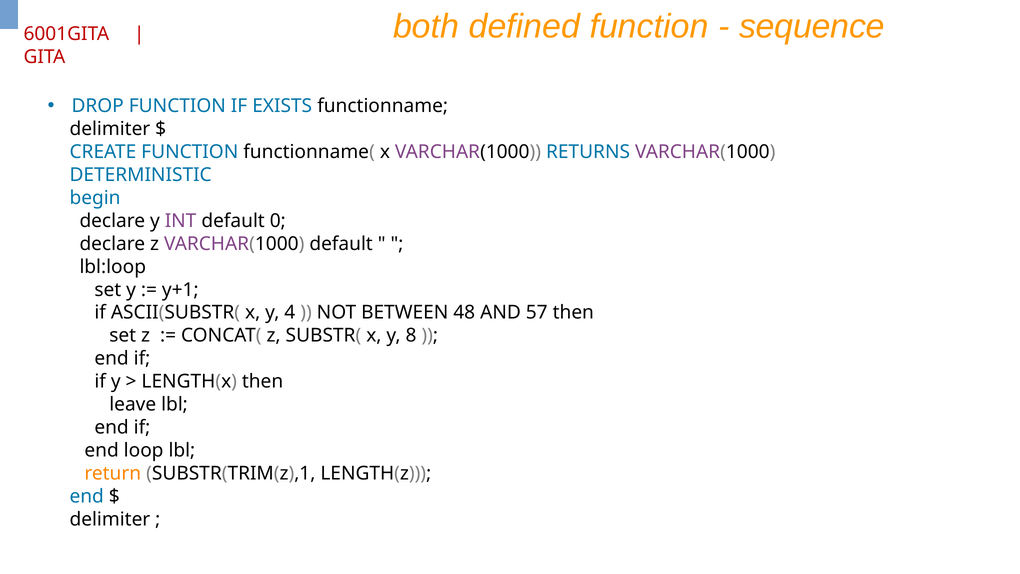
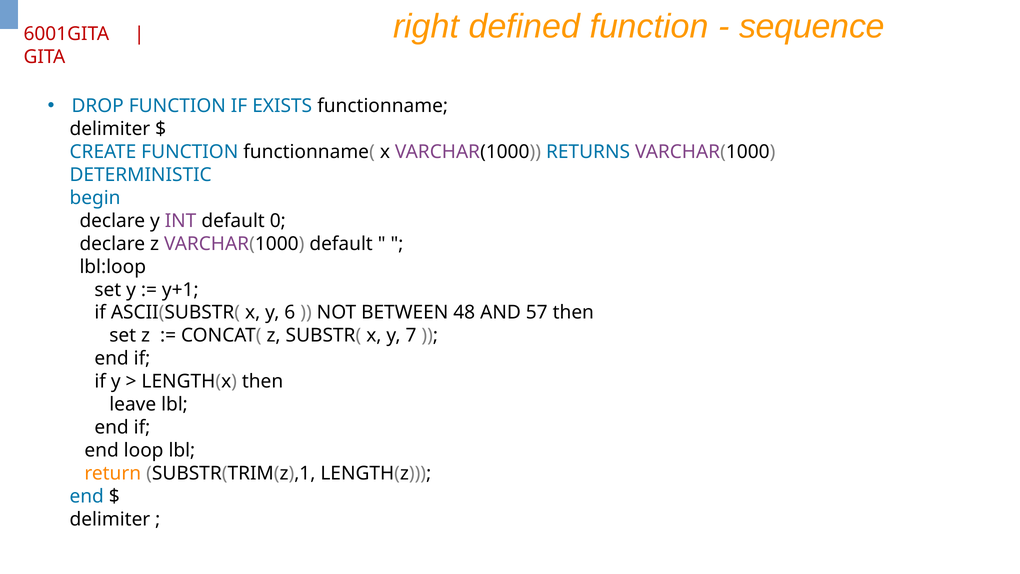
both: both -> right (426, 27)
4: 4 -> 6 (290, 313)
8: 8 -> 7 (411, 335)
